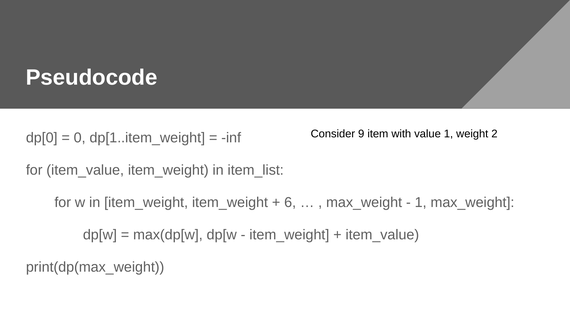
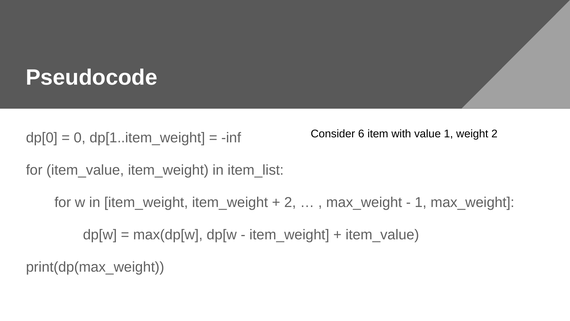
9: 9 -> 6 (361, 134)
6: 6 -> 2 (290, 202)
